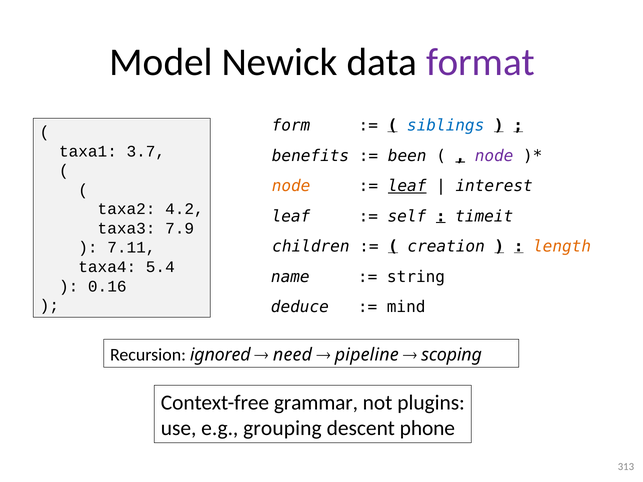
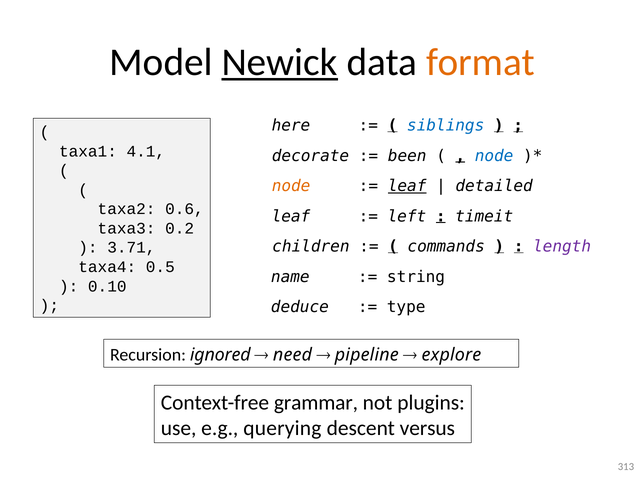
Newick underline: none -> present (280, 62)
format colour: purple -> orange (480, 62)
form: form -> here (291, 126)
3.7: 3.7 -> 4.1 (146, 151)
benefits: benefits -> decorate (310, 156)
node colour: purple -> blue (494, 156)
interest: interest -> detailed (494, 186)
4.2: 4.2 -> 0.6 (184, 209)
self: self -> left (407, 217)
7.9: 7.9 -> 0.2 (180, 228)
creation: creation -> commands (446, 247)
length colour: orange -> purple (562, 247)
7.11: 7.11 -> 3.71 (131, 248)
5.4: 5.4 -> 0.5 (160, 267)
0.16: 0.16 -> 0.10 (107, 286)
mind: mind -> type (406, 307)
scoping: scoping -> explore (451, 355)
grouping: grouping -> querying (282, 428)
phone: phone -> versus (427, 428)
